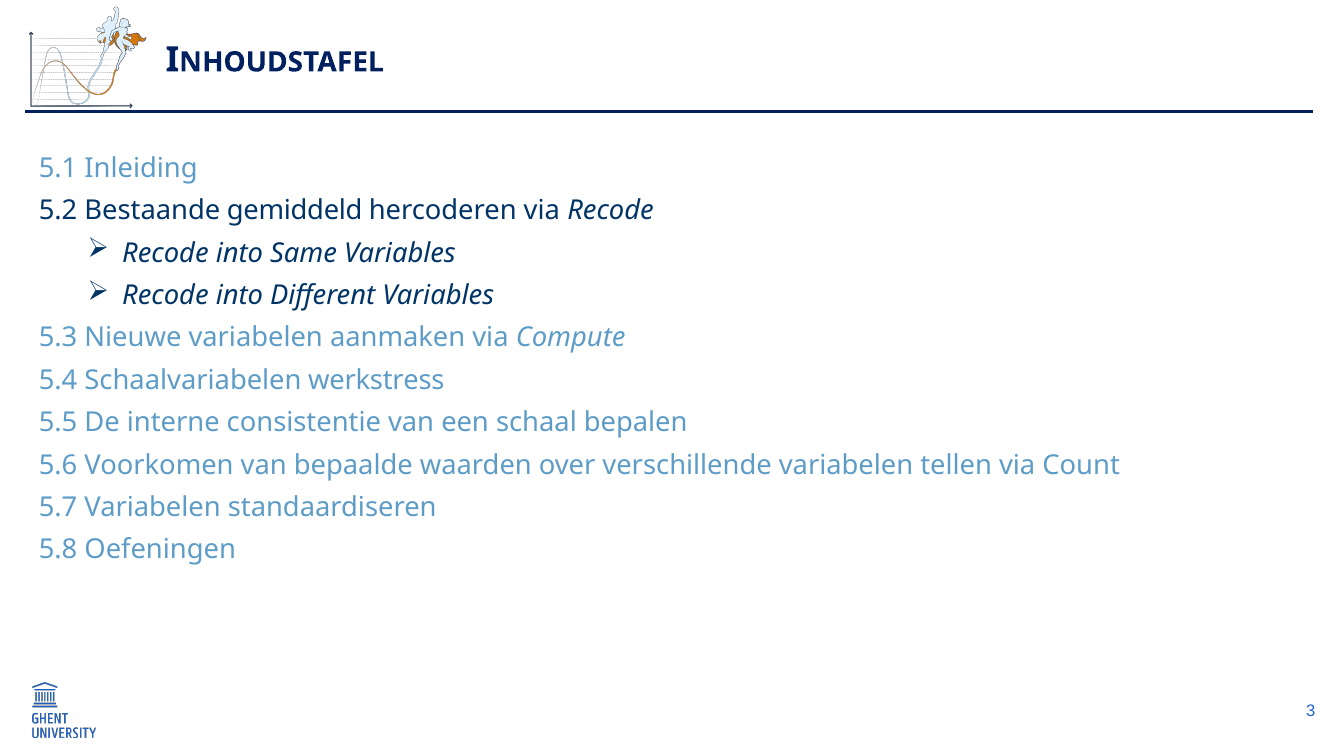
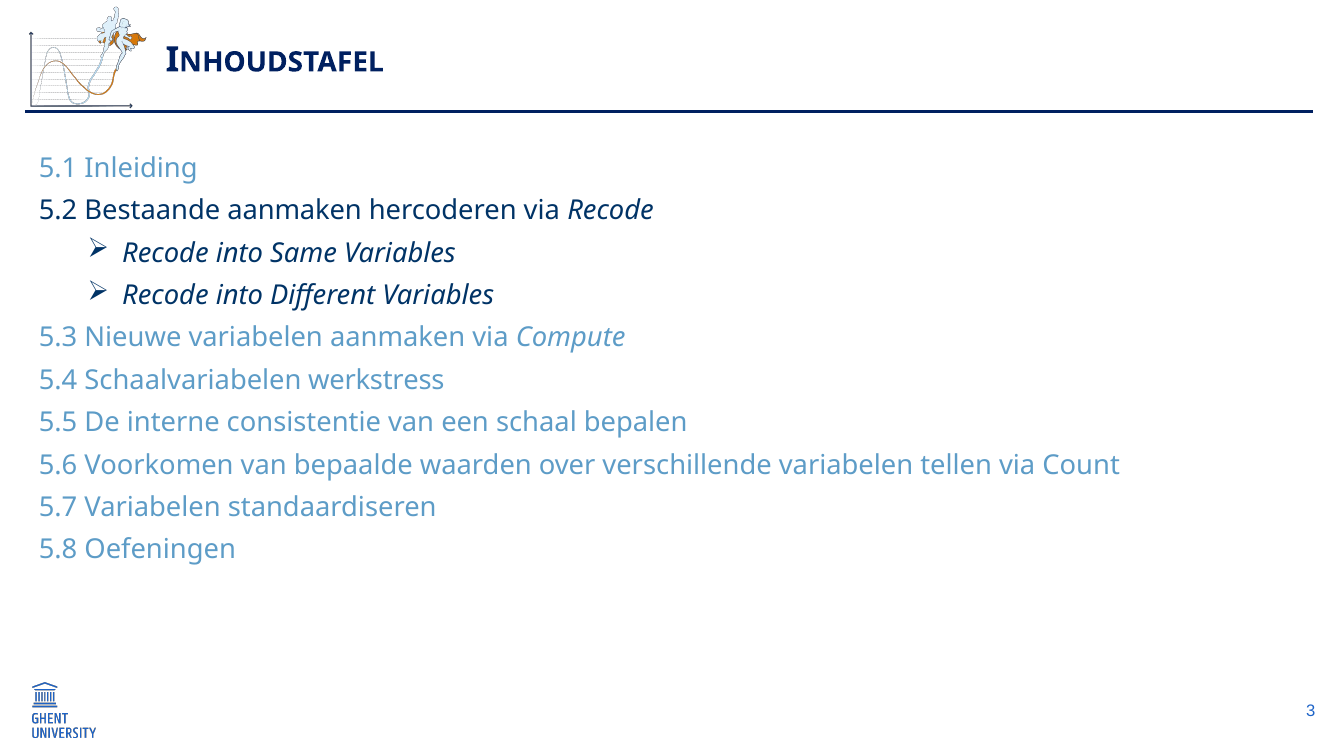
Bestaande gemiddeld: gemiddeld -> aanmaken (295, 211)
